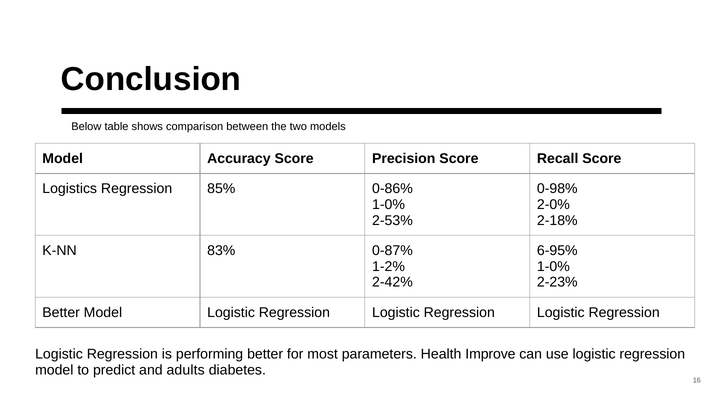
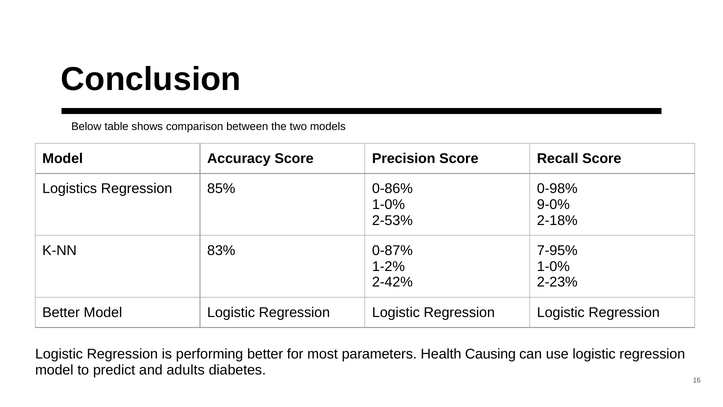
2-0%: 2-0% -> 9-0% (553, 204)
6-95%: 6-95% -> 7-95% (557, 250)
Improve: Improve -> Causing (490, 354)
